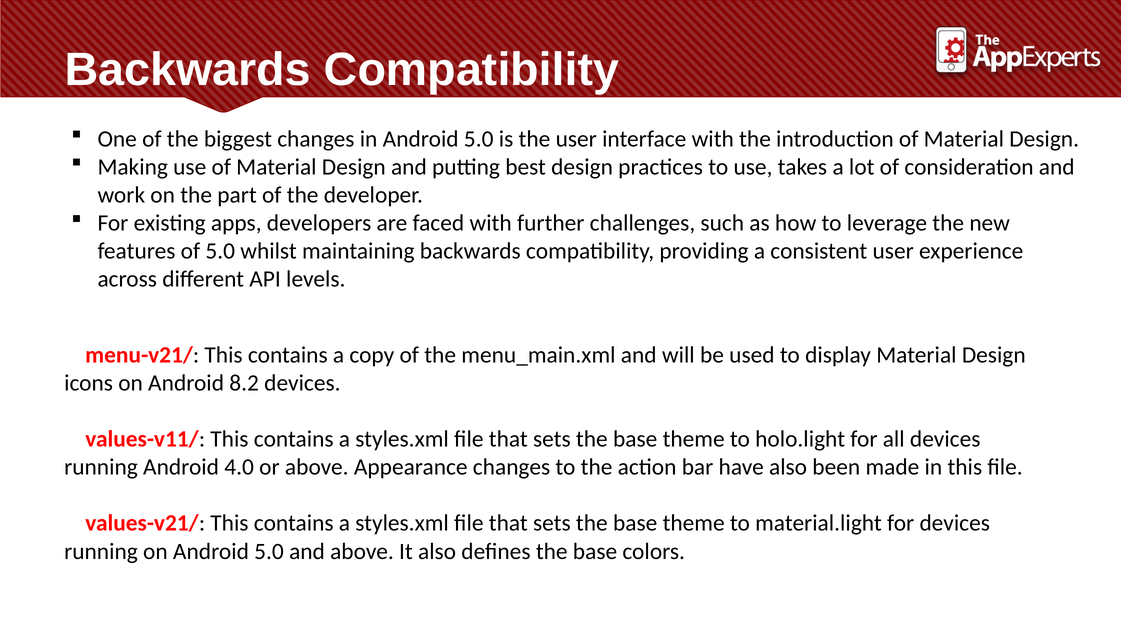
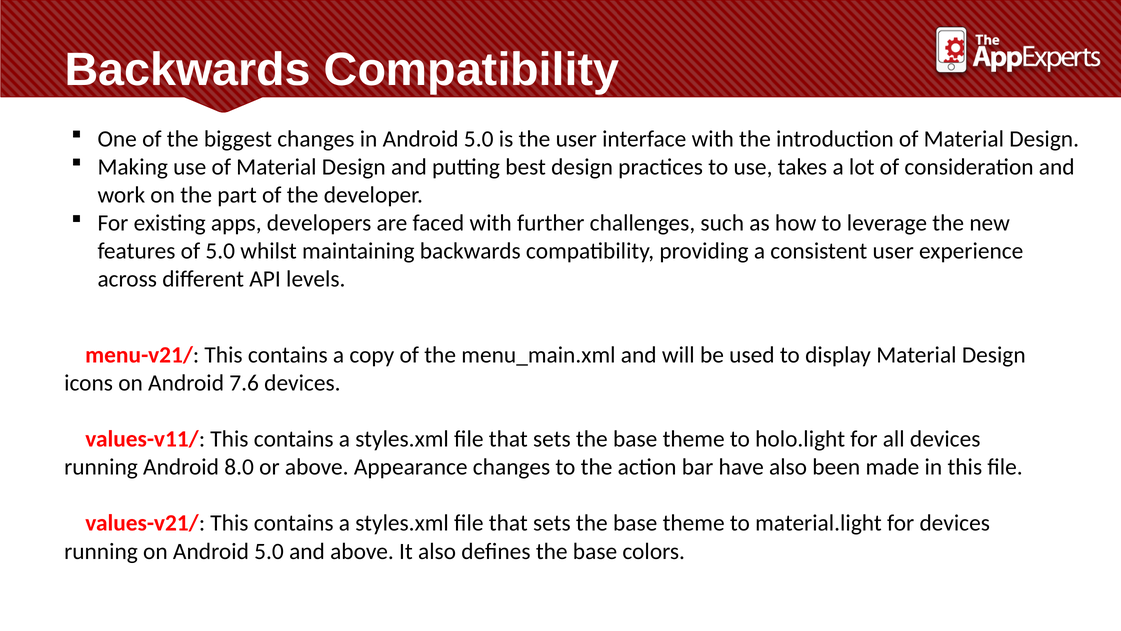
8.2: 8.2 -> 7.6 (244, 383)
4.0: 4.0 -> 8.0 (239, 467)
